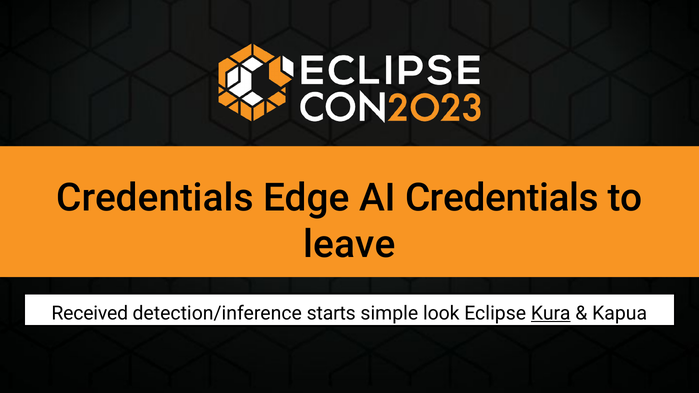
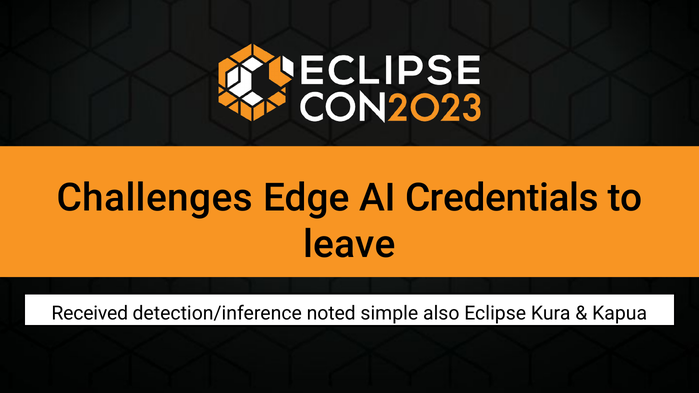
Credentials: Credentials -> Challenges (155, 198)
starts: starts -> noted (331, 313)
look: look -> also (441, 313)
Kura underline: present -> none (551, 313)
